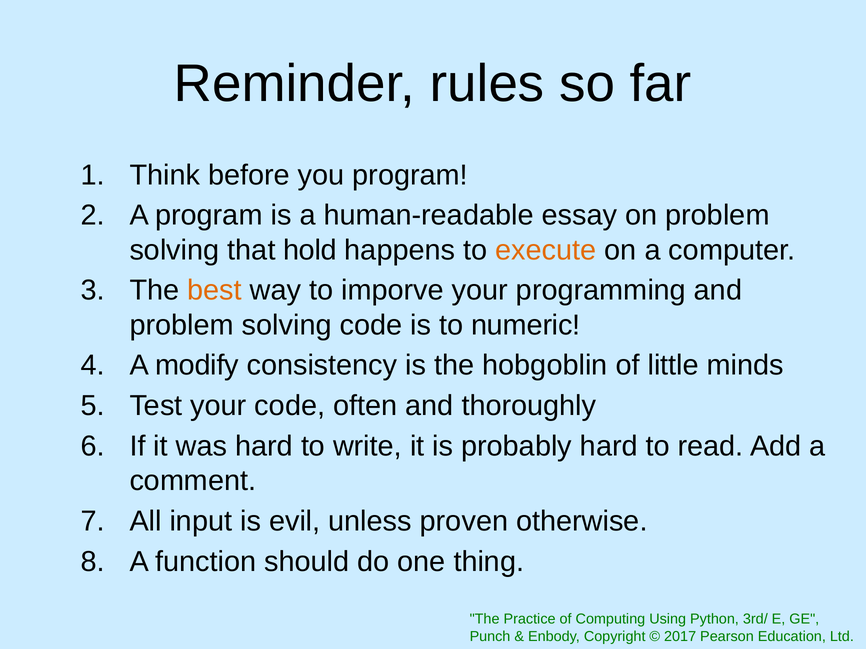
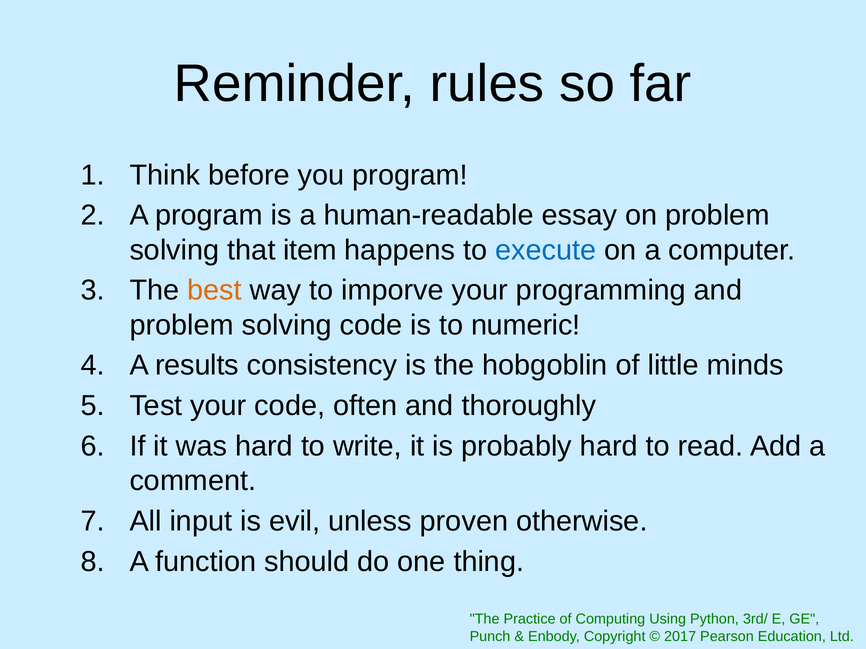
hold: hold -> item (310, 250)
execute colour: orange -> blue (546, 250)
modify: modify -> results (197, 366)
